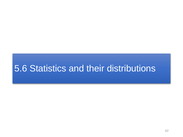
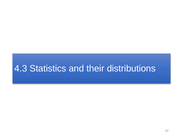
5.6: 5.6 -> 4.3 (21, 69)
